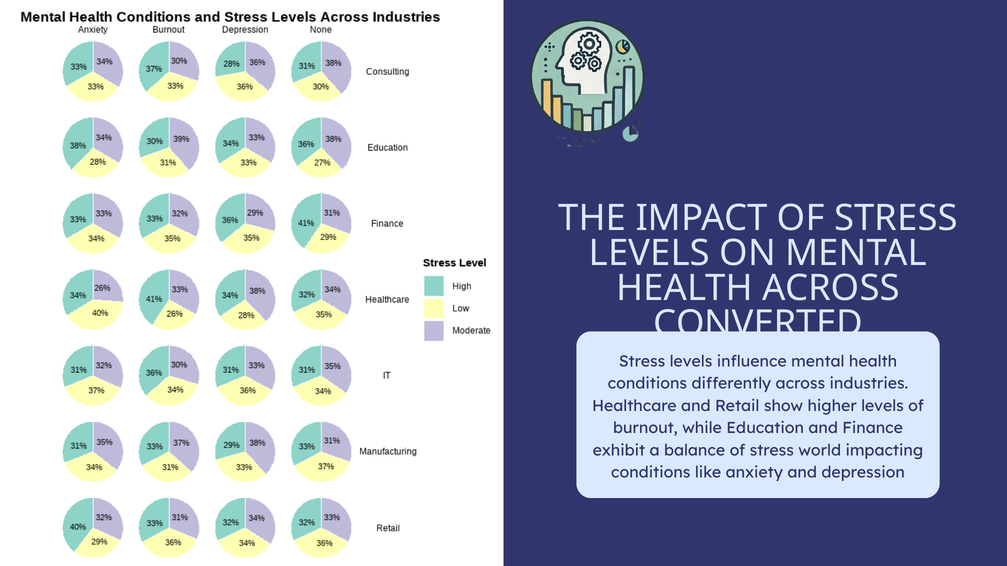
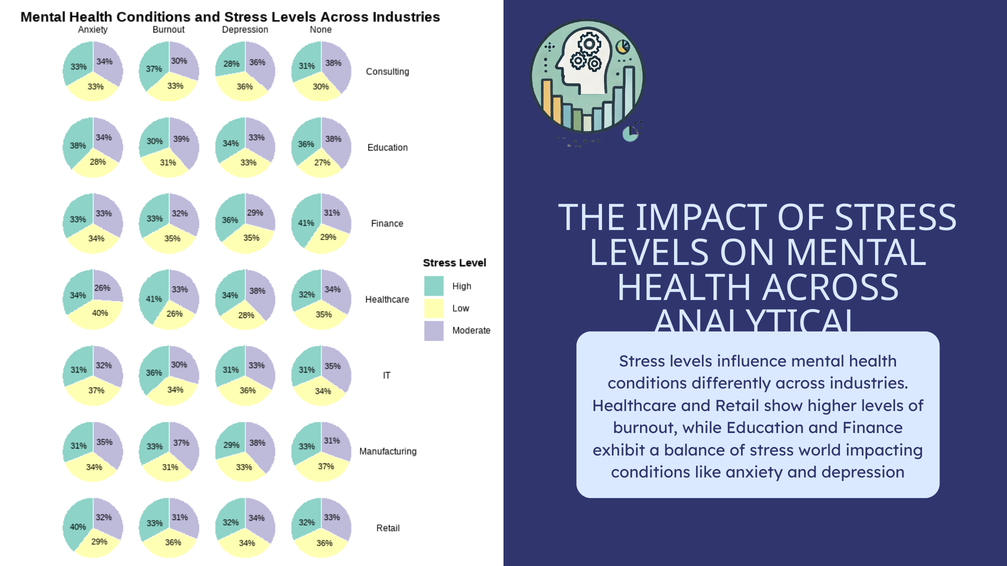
CONVERTED: CONVERTED -> ANALYTICAL (758, 324)
